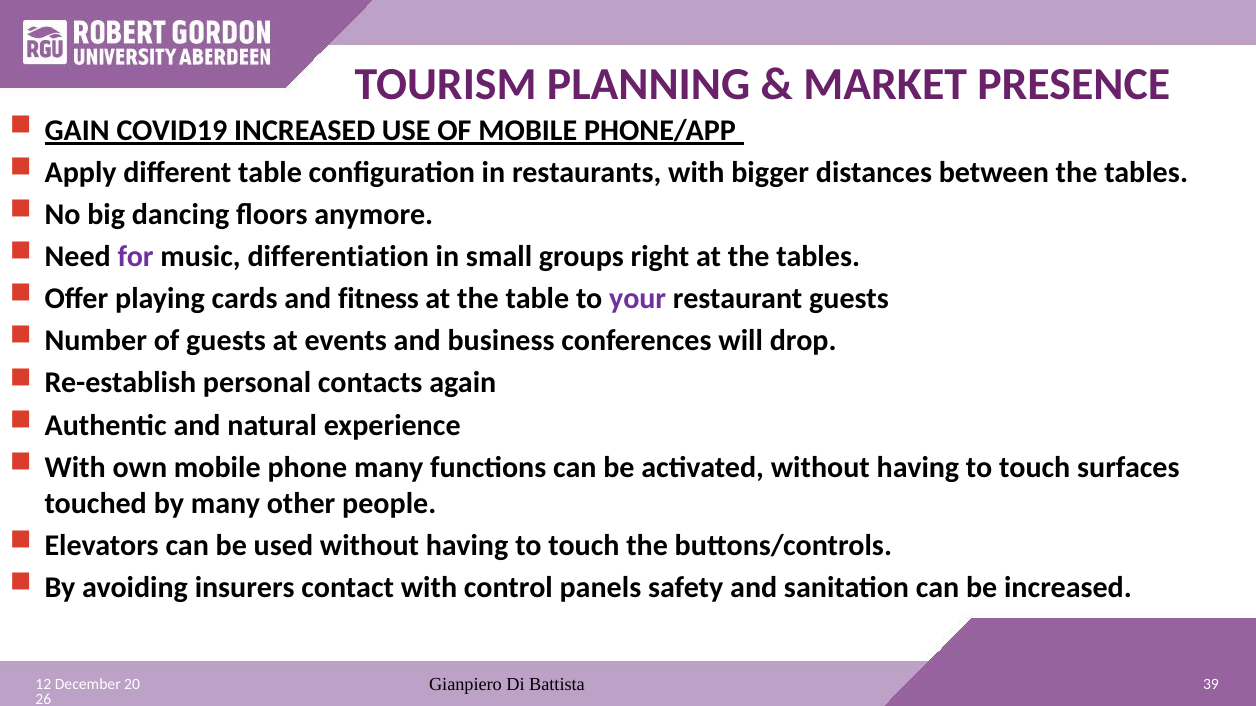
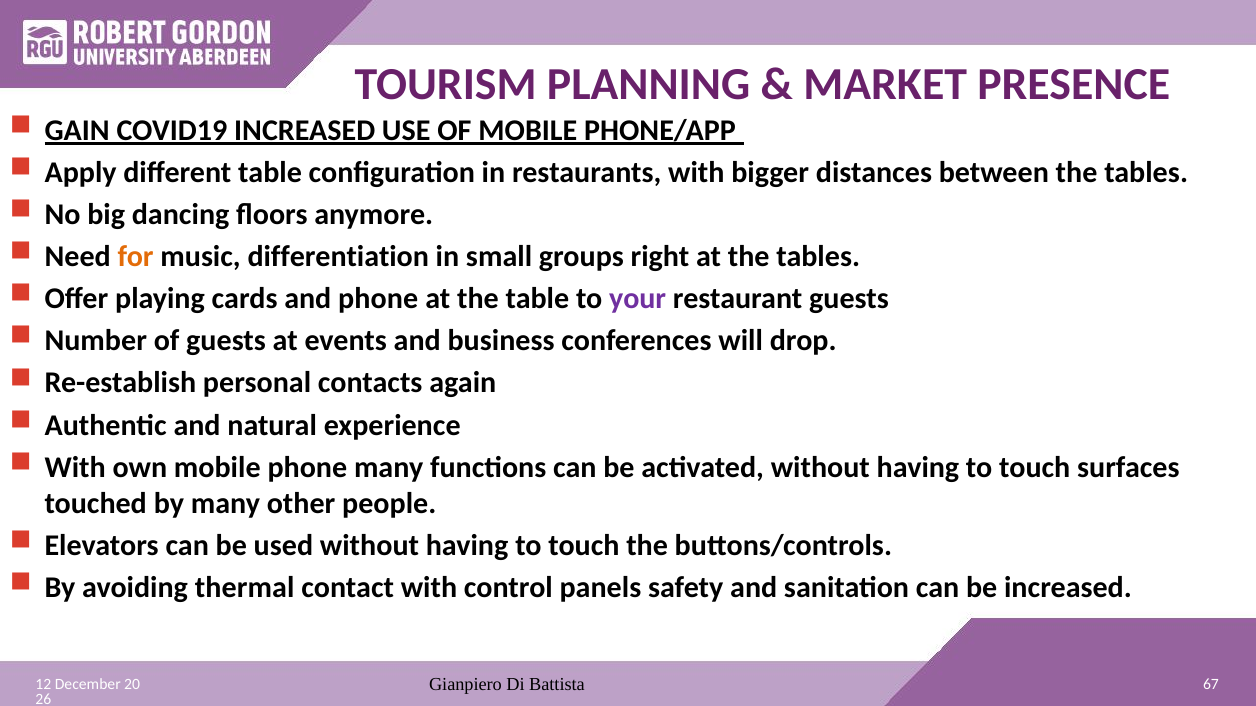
for colour: purple -> orange (136, 257)
and fitness: fitness -> phone (378, 299)
insurers: insurers -> thermal (245, 588)
39: 39 -> 67 (1211, 685)
